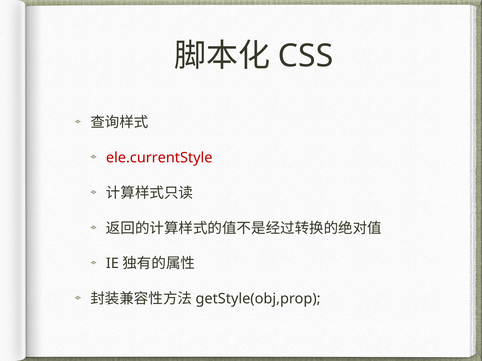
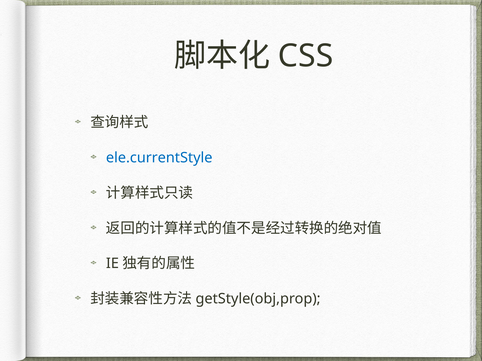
ele.currentStyle colour: red -> blue (159, 158)
